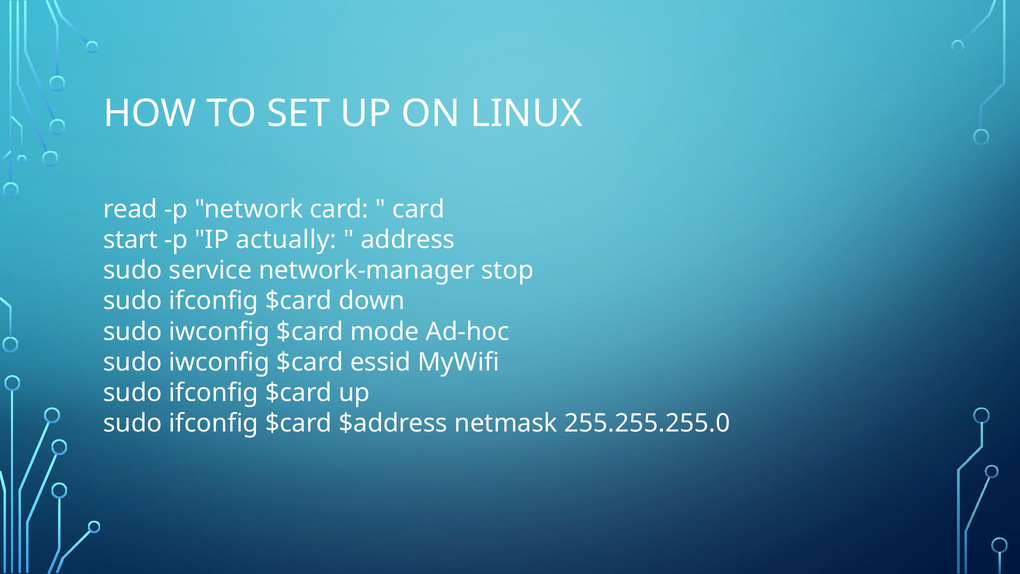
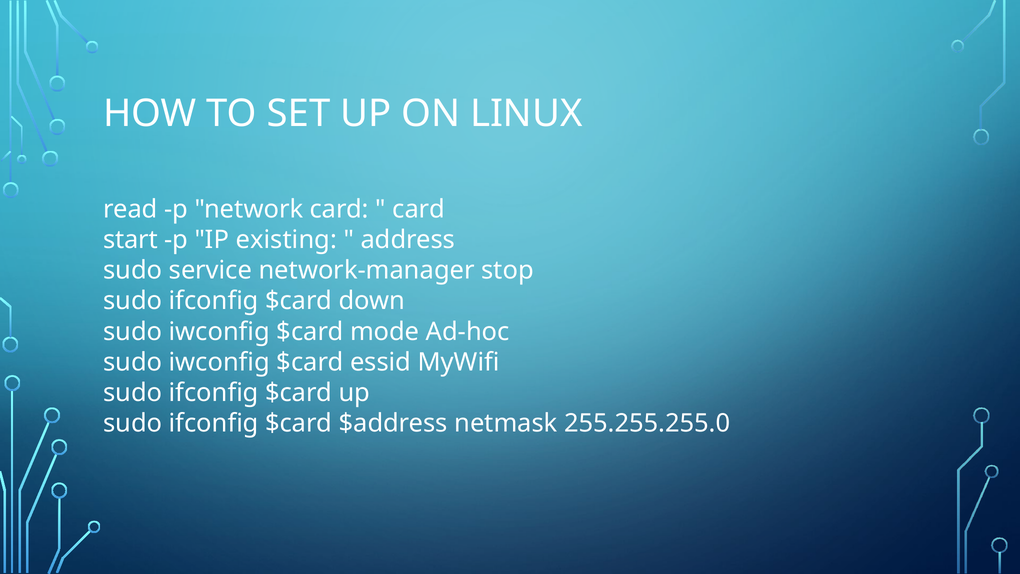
actually: actually -> existing (286, 240)
